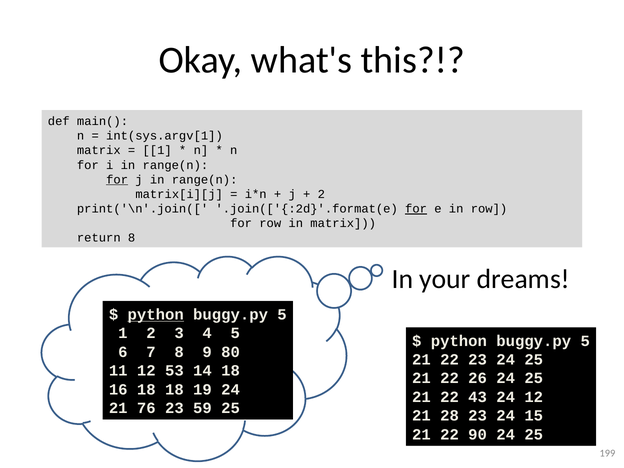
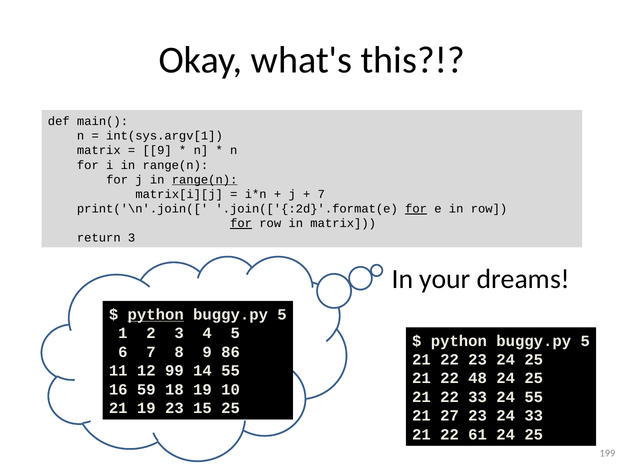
1: 1 -> 9 (157, 150)
for underline: present -> none (117, 180)
range(n underline: none -> present (205, 180)
2: 2 -> 7 (321, 194)
for underline: none -> present (241, 223)
return 8: 8 -> 3 (132, 238)
80: 80 -> 86 (231, 352)
53: 53 -> 99 (174, 371)
14 18: 18 -> 55 (231, 371)
26: 26 -> 48 (478, 378)
16 18: 18 -> 59 (146, 389)
19 24: 24 -> 10 (231, 389)
22 43: 43 -> 33 (478, 397)
24 12: 12 -> 55 (534, 397)
21 76: 76 -> 19 (146, 408)
59: 59 -> 15 (202, 408)
28: 28 -> 27 (450, 416)
24 15: 15 -> 33 (534, 416)
90: 90 -> 61 (478, 434)
